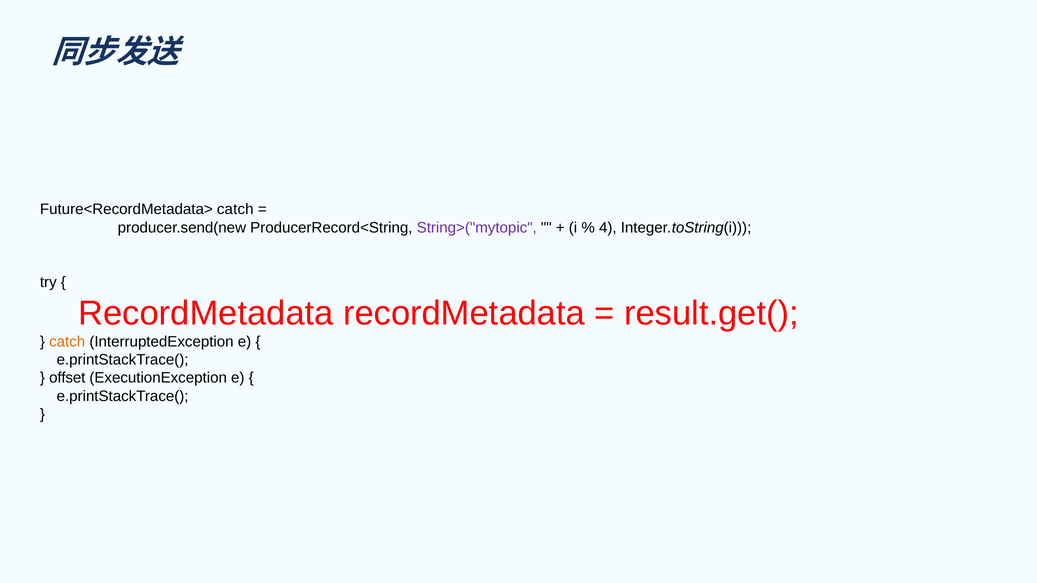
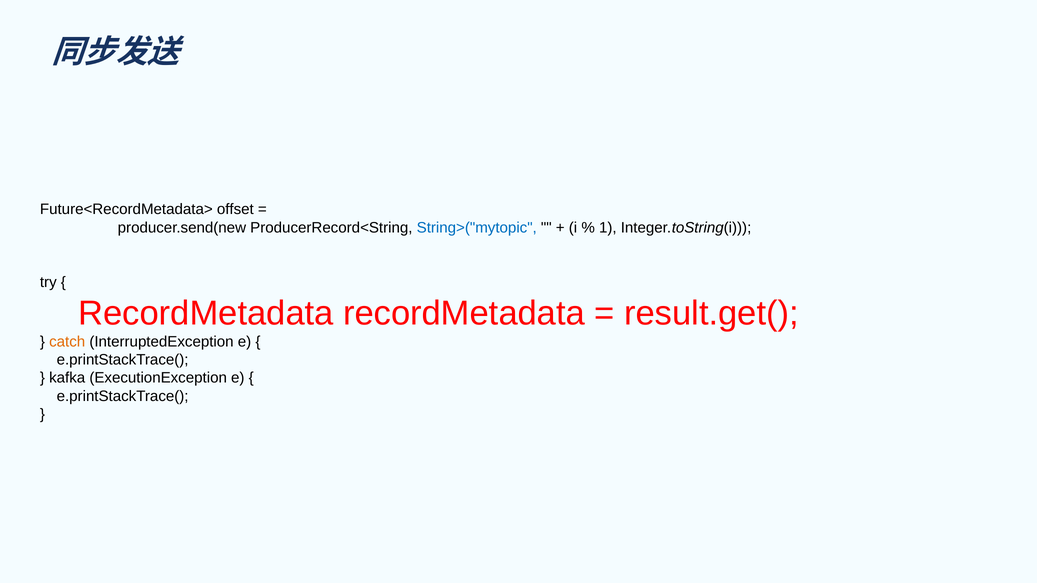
Future<RecordMetadata> catch: catch -> offset (235, 210)
String>("mytopic colour: purple -> blue (477, 228)
4: 4 -> 1 (608, 228)
offset: offset -> kafka (67, 378)
